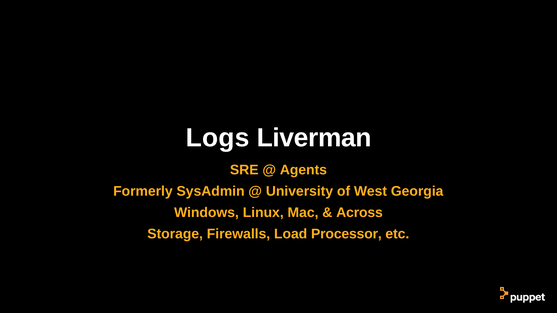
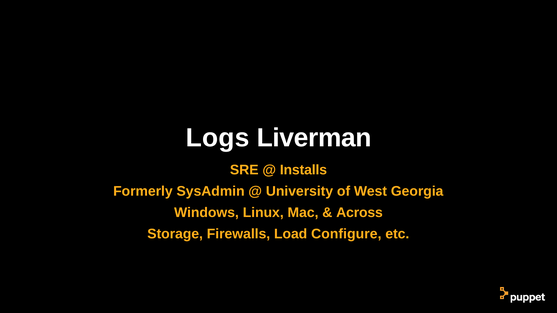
Agents: Agents -> Installs (303, 170)
Processor: Processor -> Configure (346, 234)
